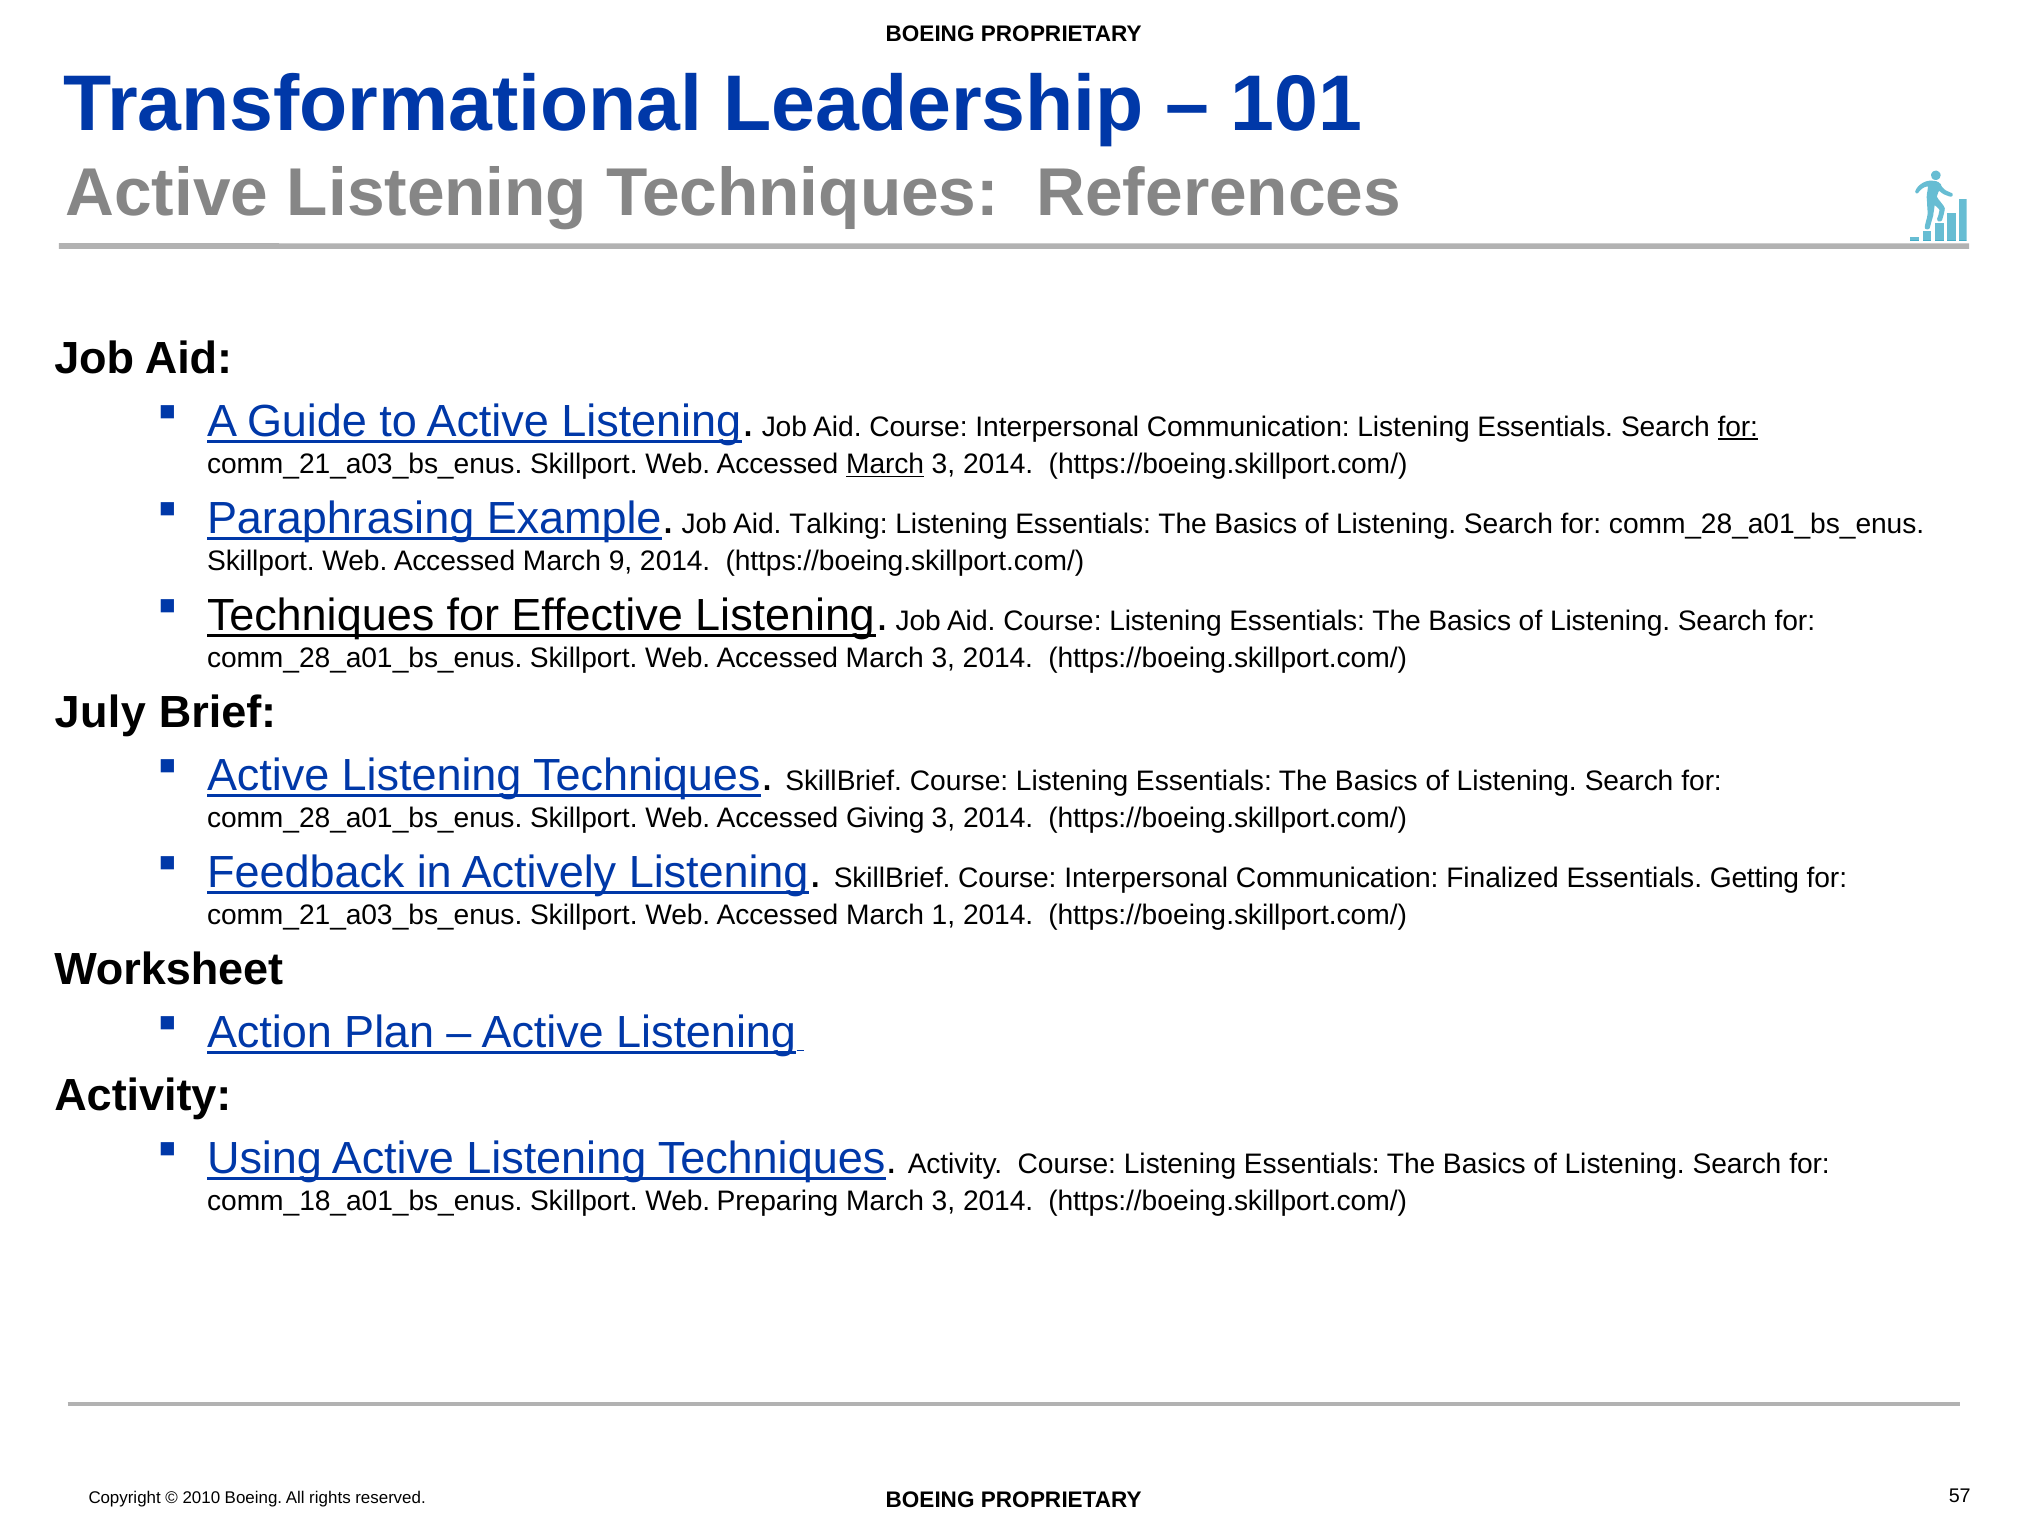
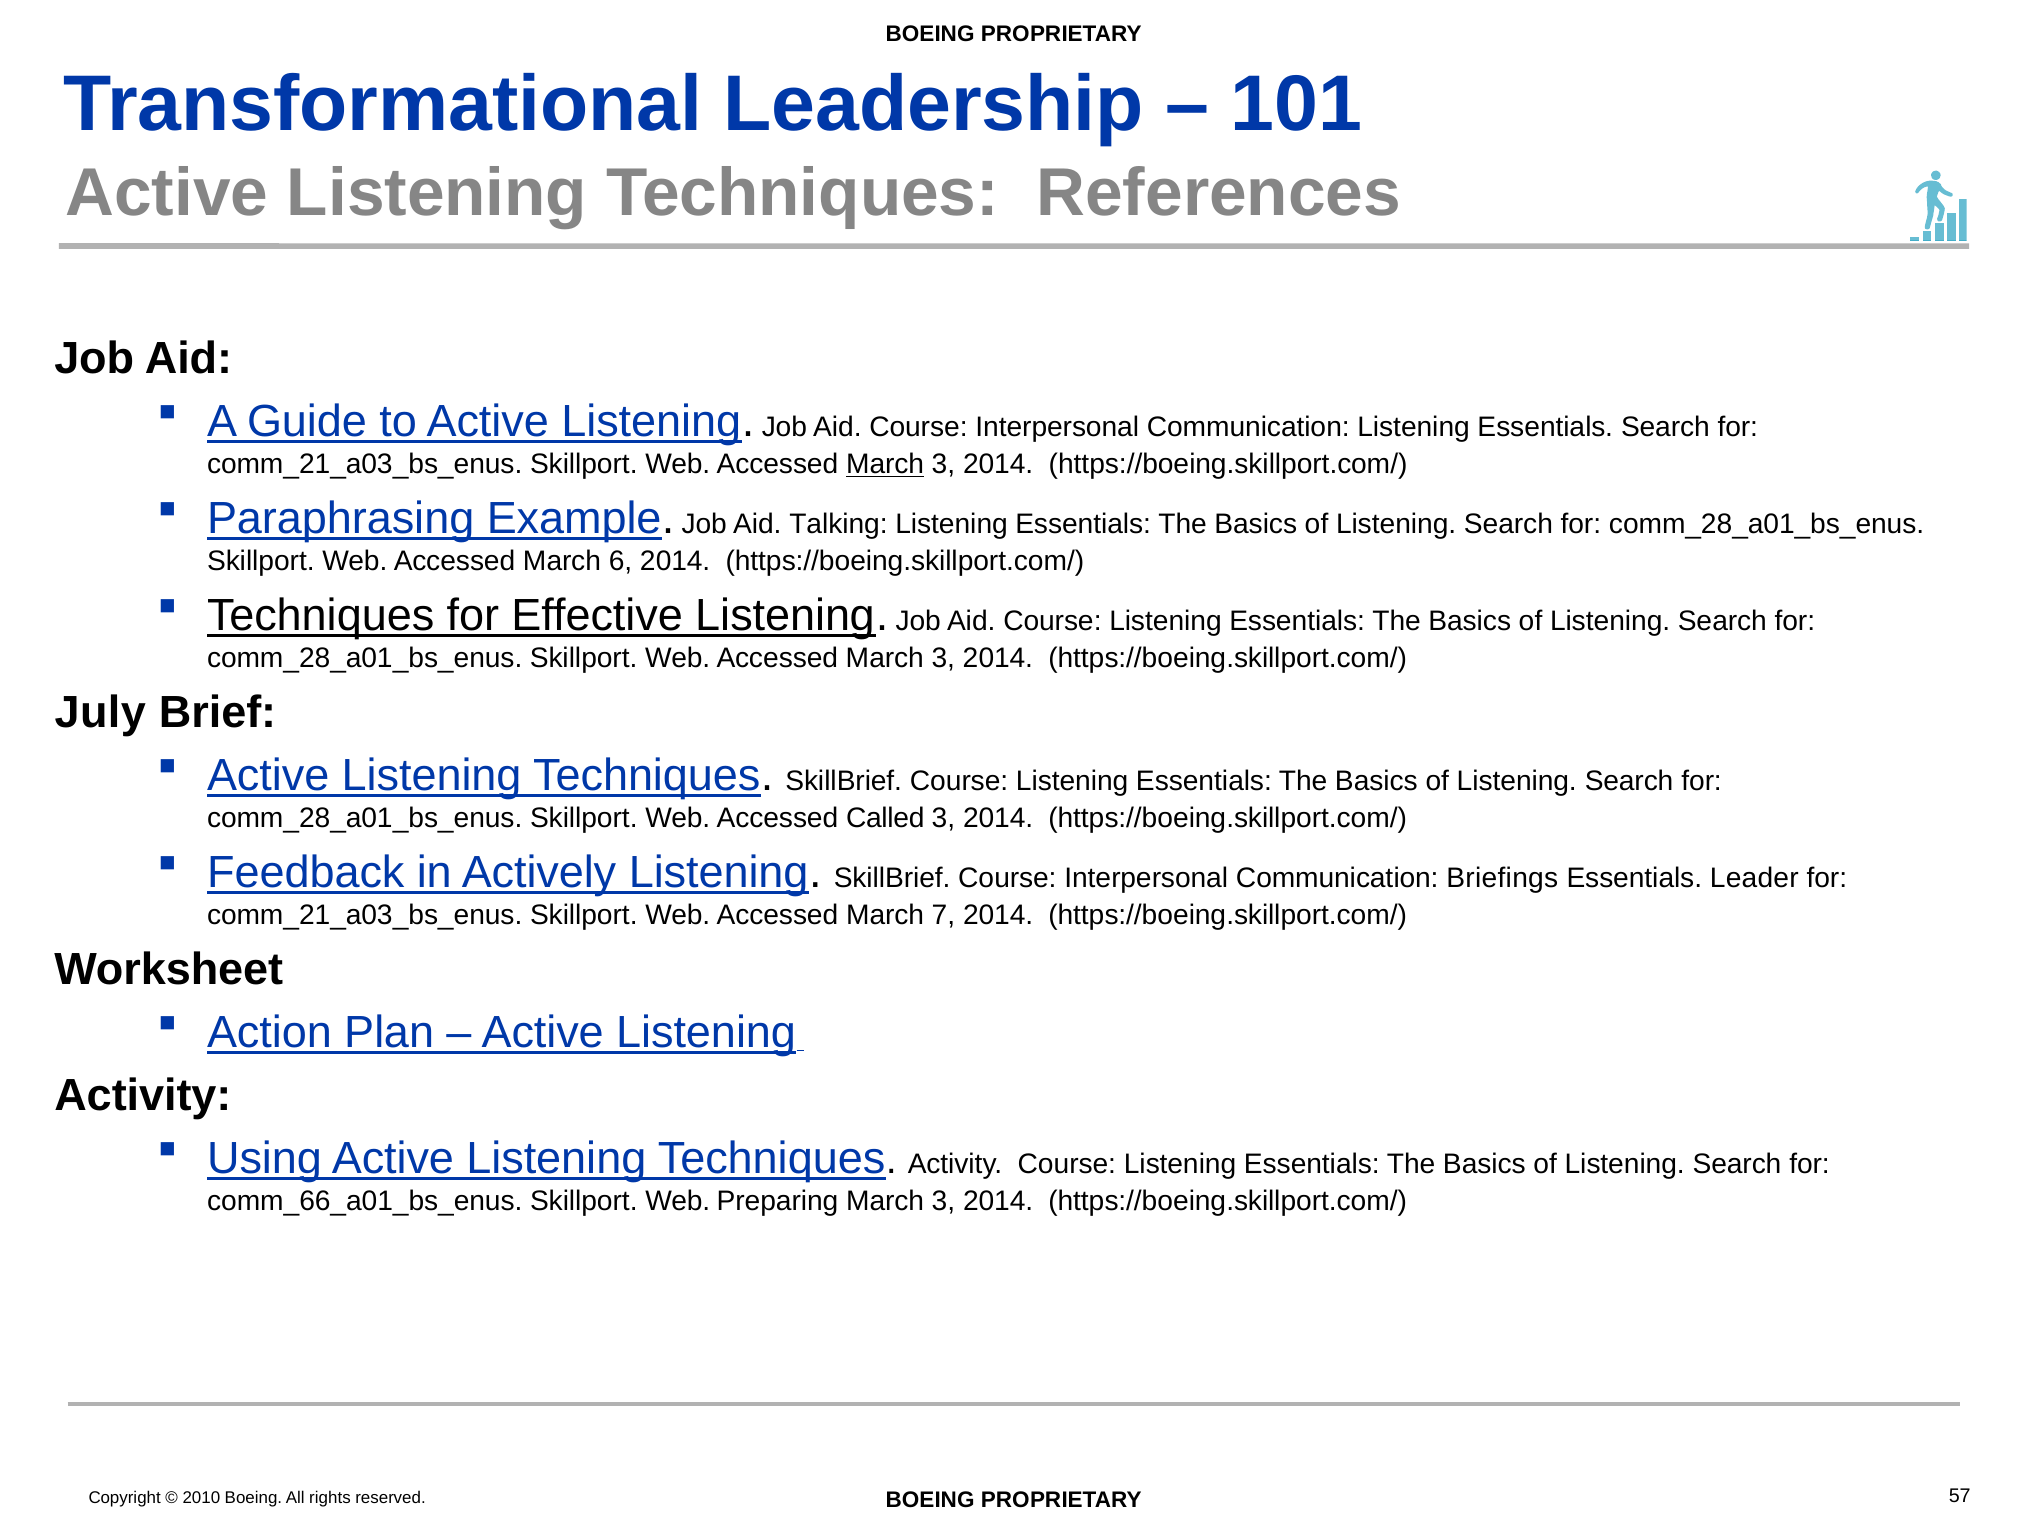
for underline: present -> none (1738, 427)
9: 9 -> 6 (620, 561)
Giving: Giving -> Called (885, 818)
Finalized: Finalized -> Briefings (1502, 878)
Getting: Getting -> Leader (1754, 878)
1: 1 -> 7 (943, 915)
comm_18_a01_bs_enus: comm_18_a01_bs_enus -> comm_66_a01_bs_enus (365, 1201)
